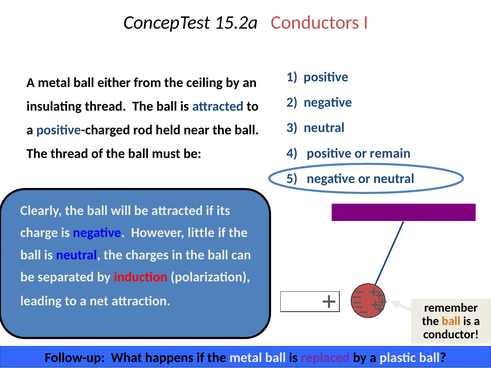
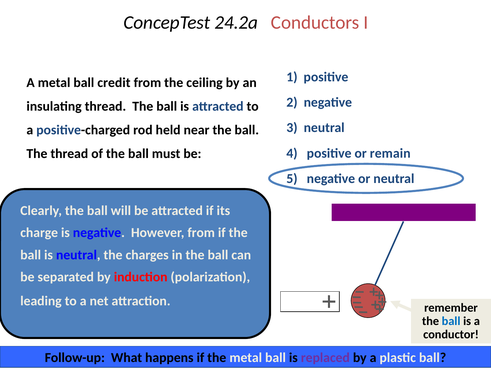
15.2a: 15.2a -> 24.2a (236, 22)
either: either -> credit (114, 83)
However little: little -> from (201, 233)
ball colour: orange -> blue (451, 321)
